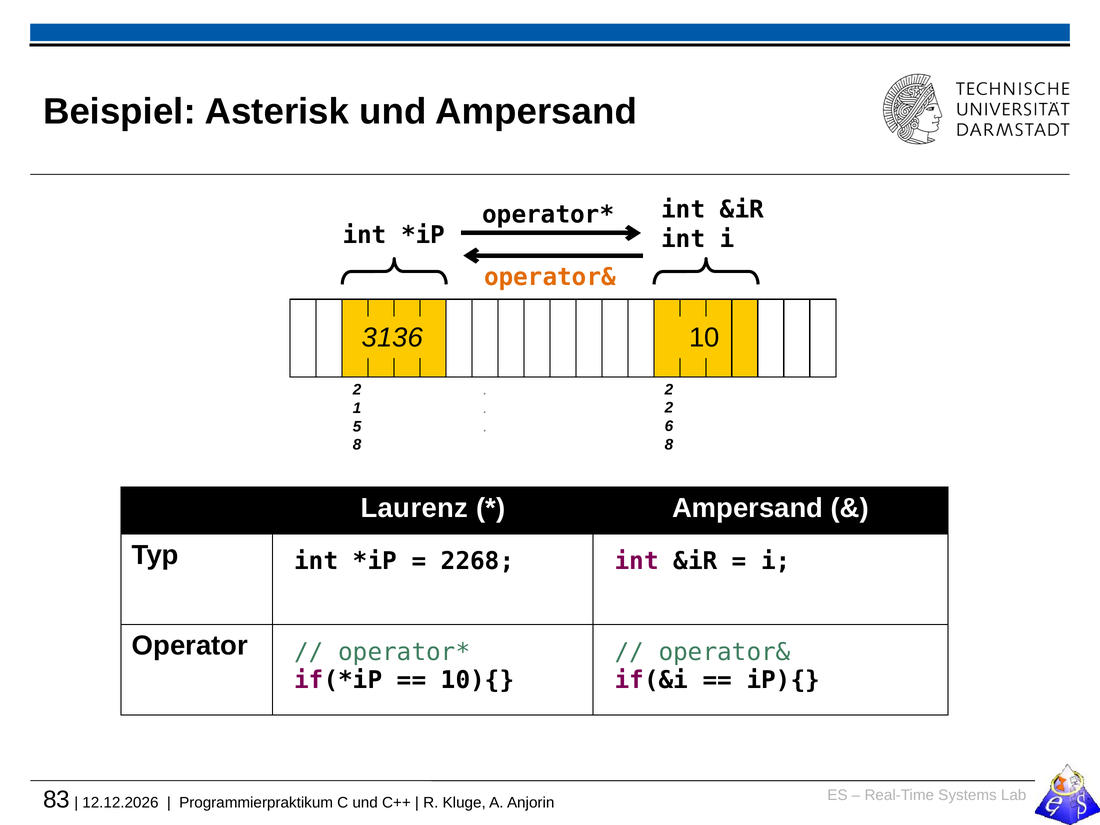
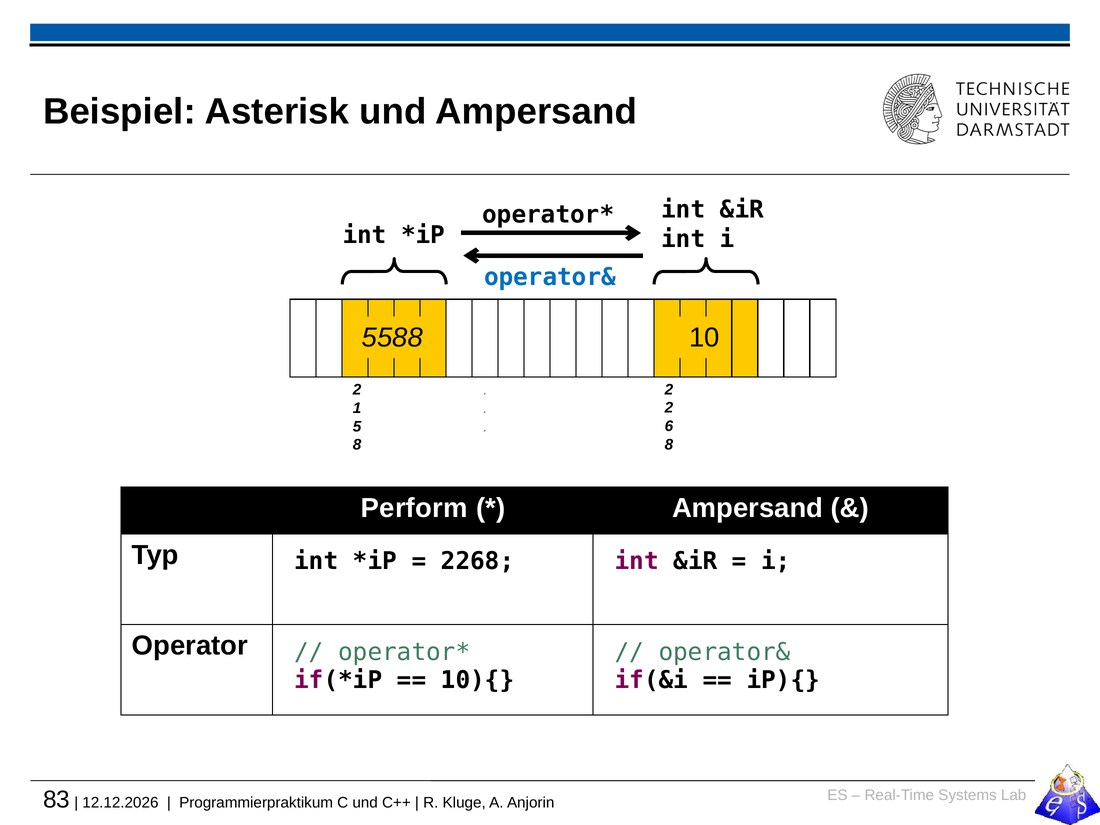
operator& colour: orange -> blue (550, 277)
3136: 3136 -> 5588 (392, 338)
Laurenz: Laurenz -> Perform (414, 508)
